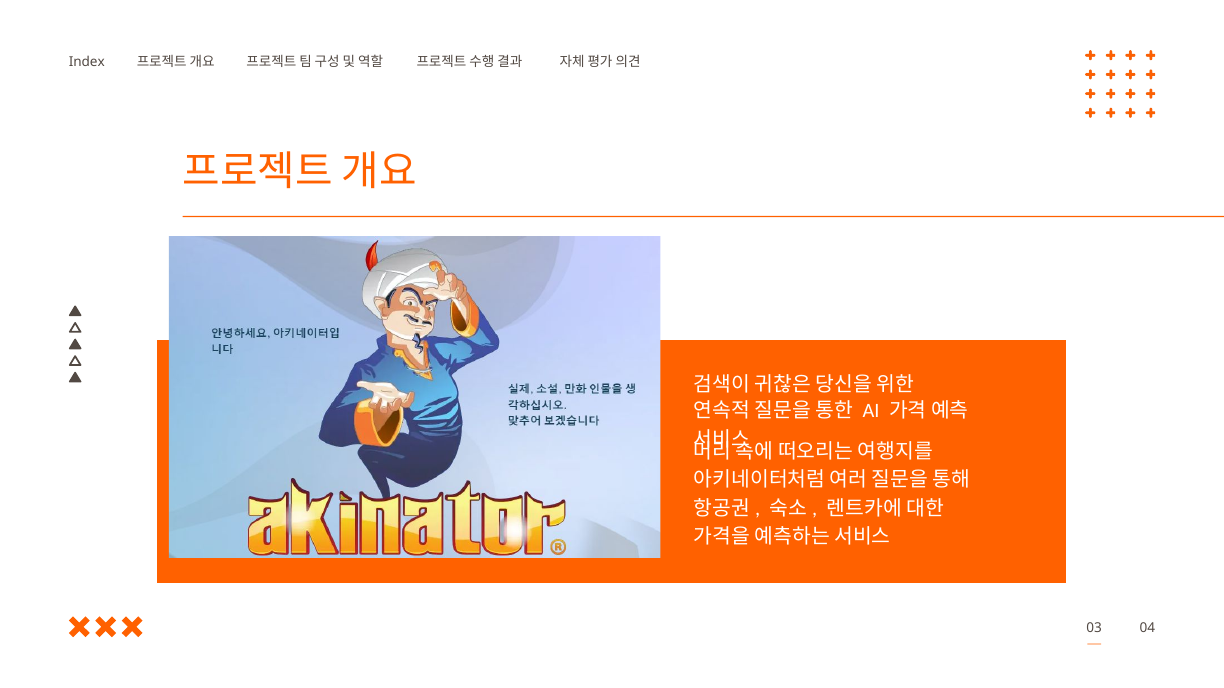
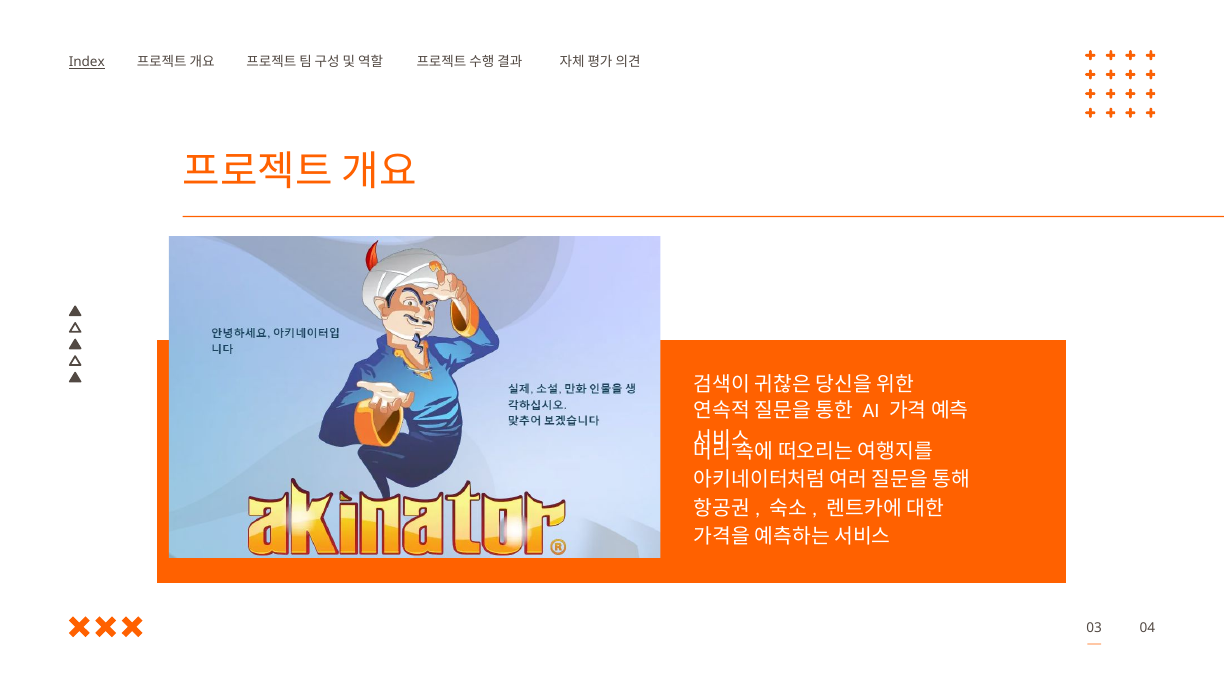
Index underline: none -> present (87, 62)
